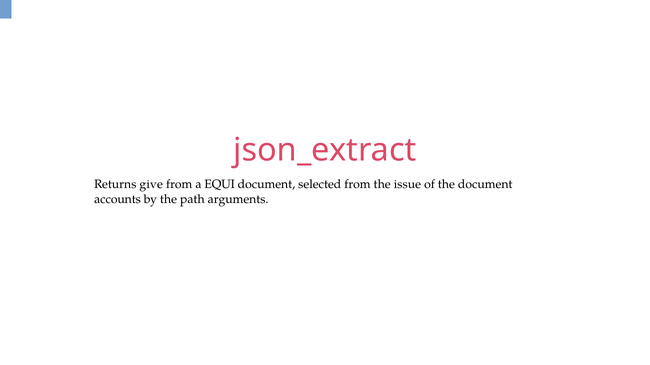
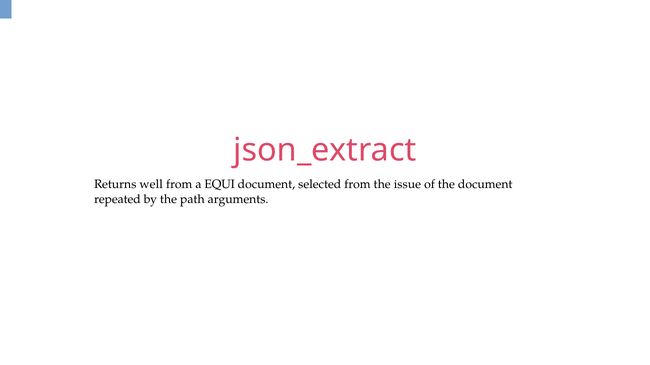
give: give -> well (151, 185)
accounts: accounts -> repeated (117, 199)
